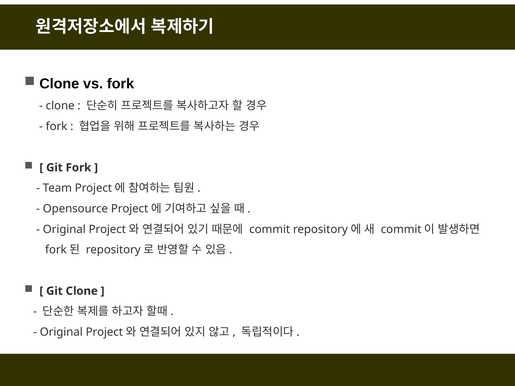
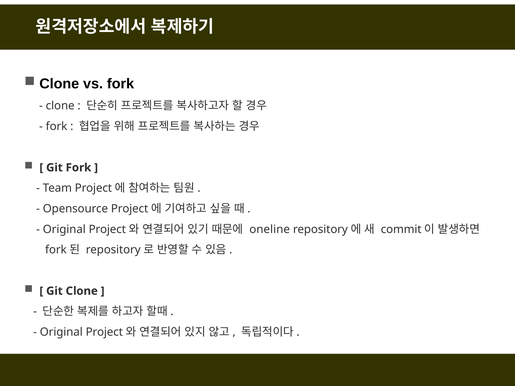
commit: commit -> oneline (270, 229)
